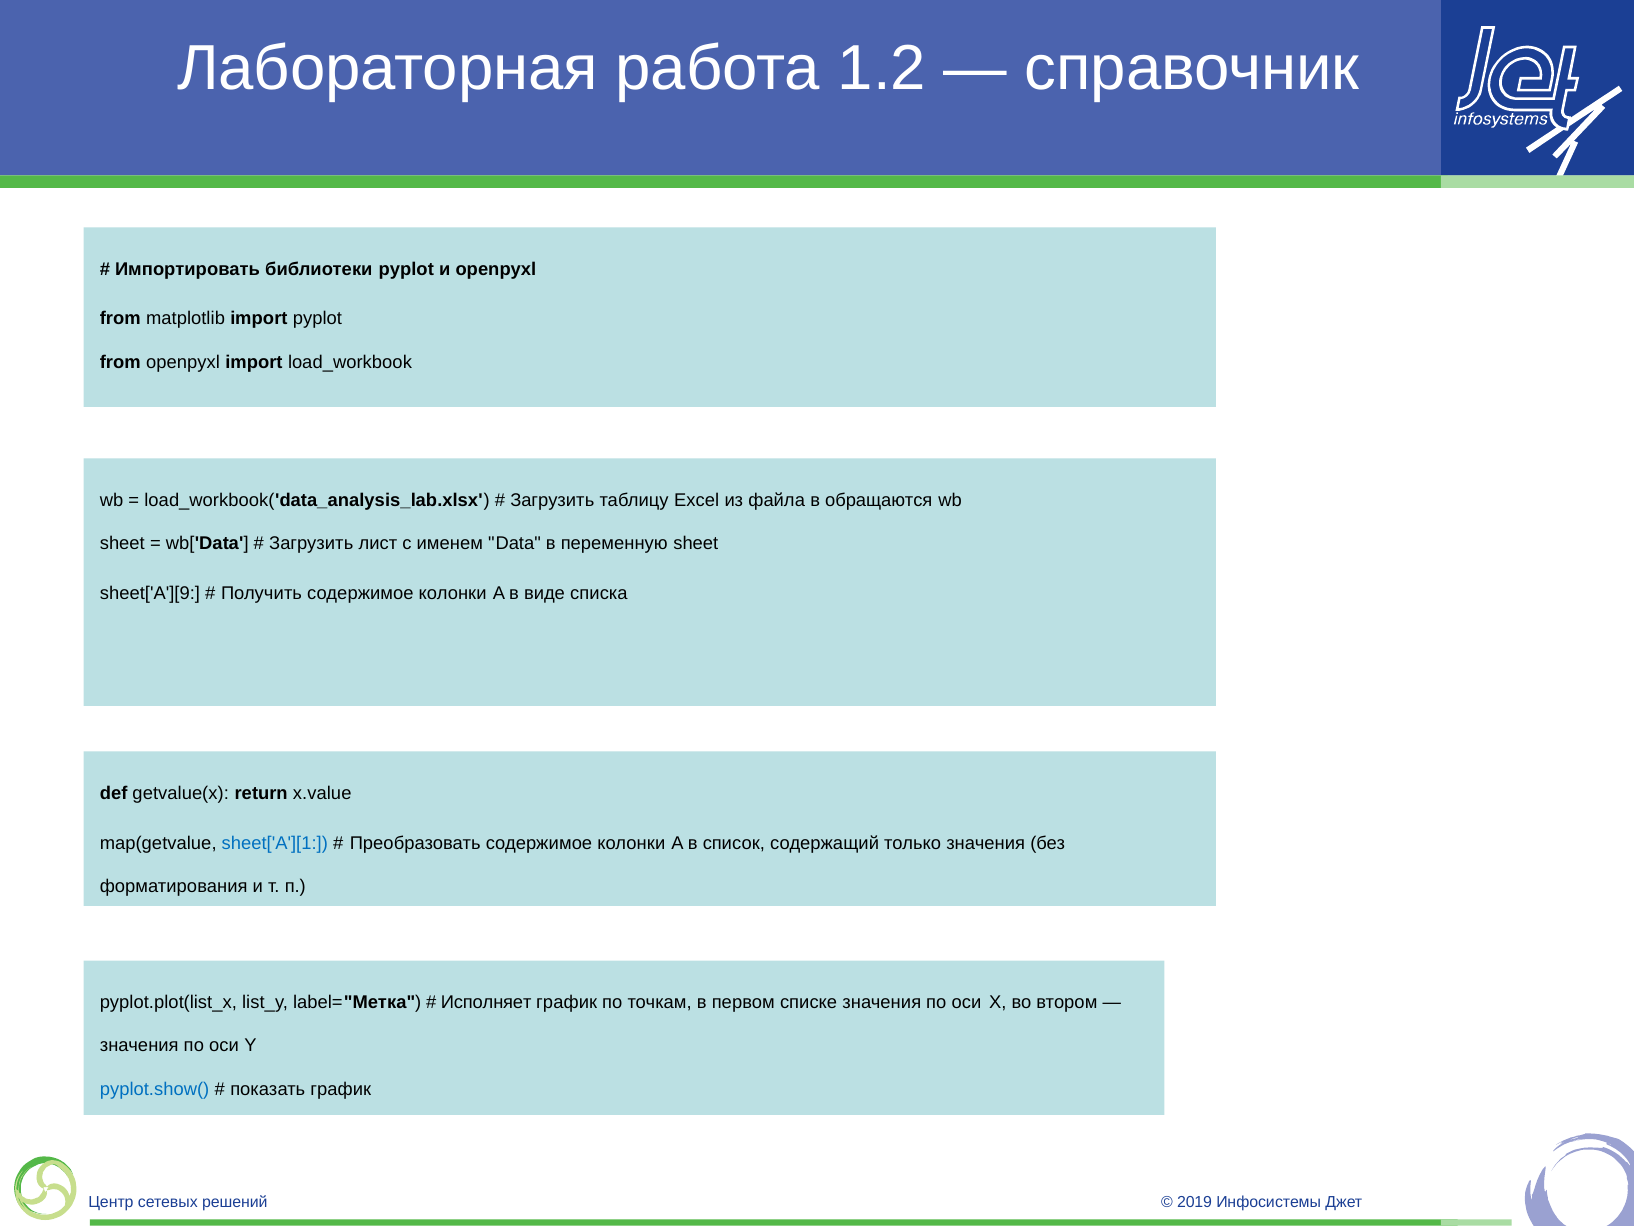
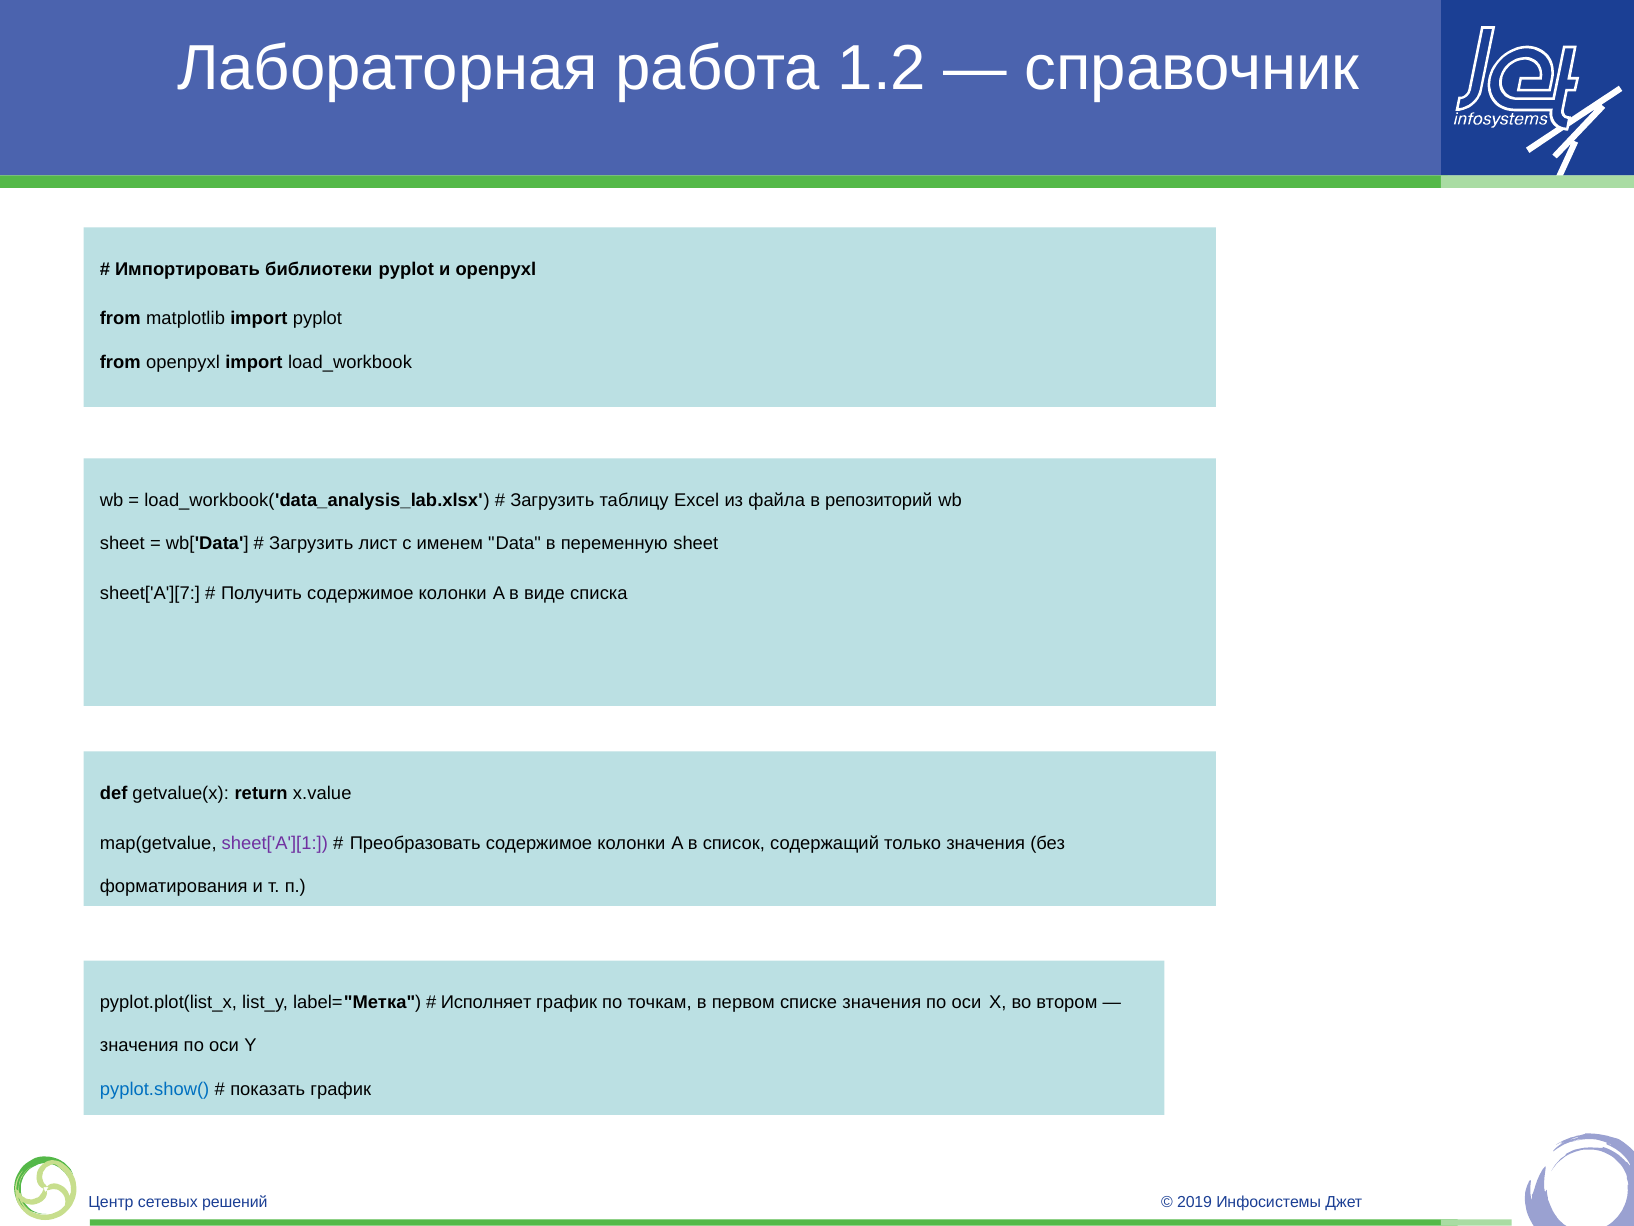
обращаются: обращаются -> репозиторий (879, 500)
sheet['A'][9: sheet['A'][9 -> sheet['A'][7 (150, 593)
sheet['A'][1 colour: blue -> purple (275, 843)
